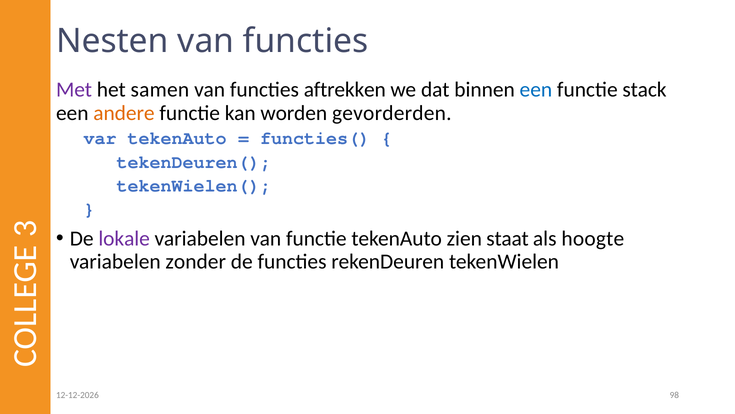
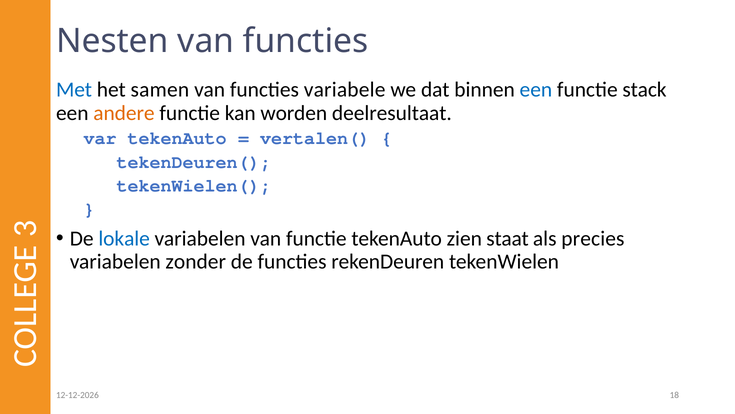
Met colour: purple -> blue (74, 90)
aftrekken: aftrekken -> variabele (345, 90)
gevorderden: gevorderden -> deelresultaat (392, 113)
functies(: functies( -> vertalen( (315, 138)
lokale colour: purple -> blue (124, 238)
hoogte: hoogte -> precies (593, 238)
98: 98 -> 18 (674, 395)
